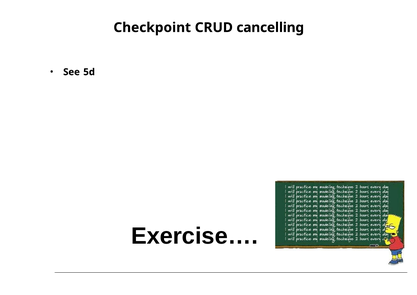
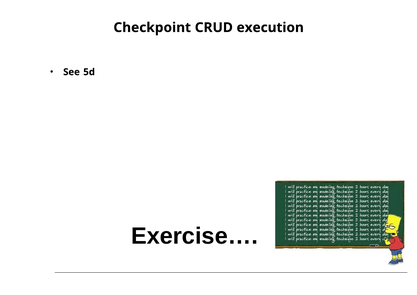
cancelling: cancelling -> execution (270, 28)
